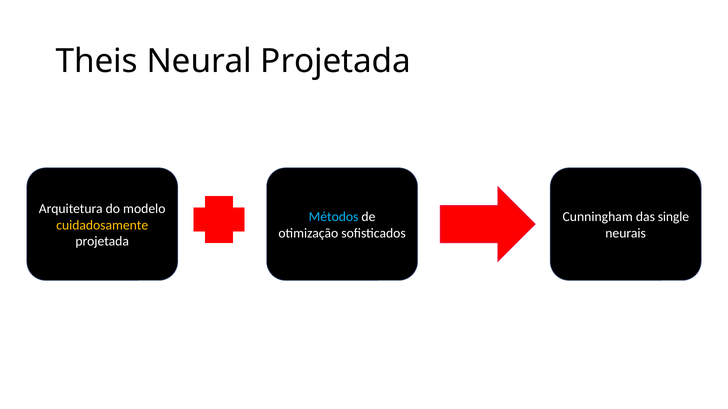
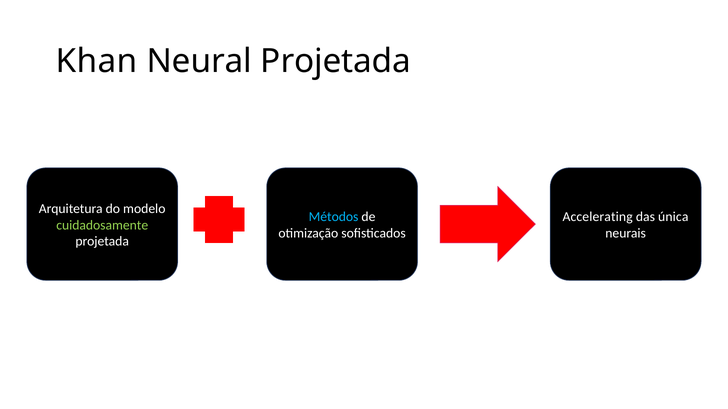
Theis: Theis -> Khan (97, 61)
Cunningham: Cunningham -> Accelerating (598, 217)
single: single -> única (673, 217)
cuidadosamente colour: yellow -> light green (102, 225)
